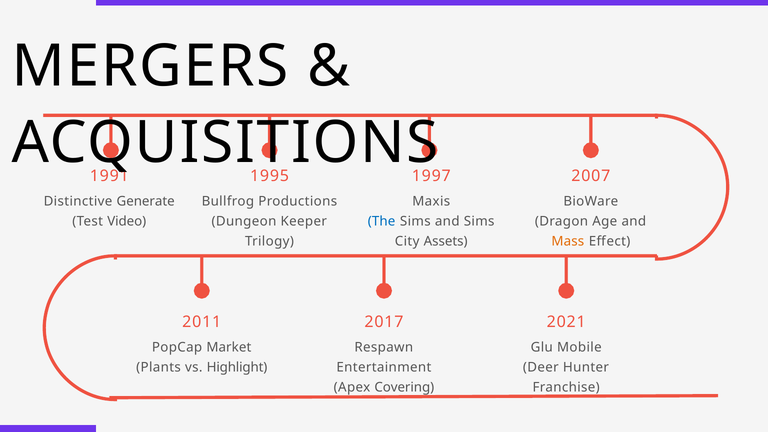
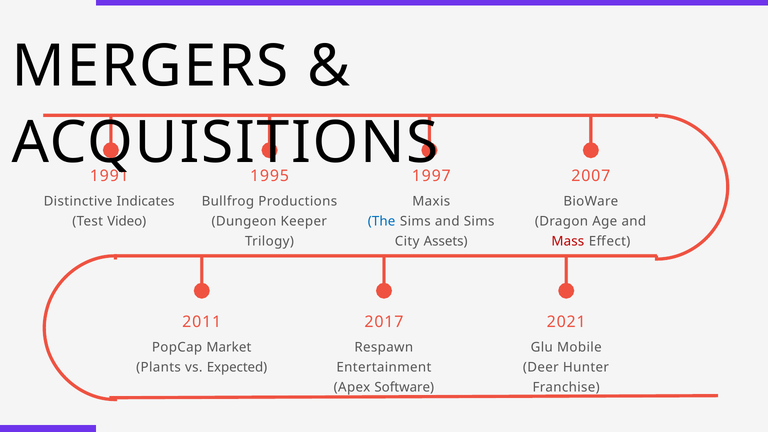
Generate: Generate -> Indicates (146, 201)
Mass colour: orange -> red (568, 241)
Highlight: Highlight -> Expected (237, 367)
Covering: Covering -> Software (404, 387)
